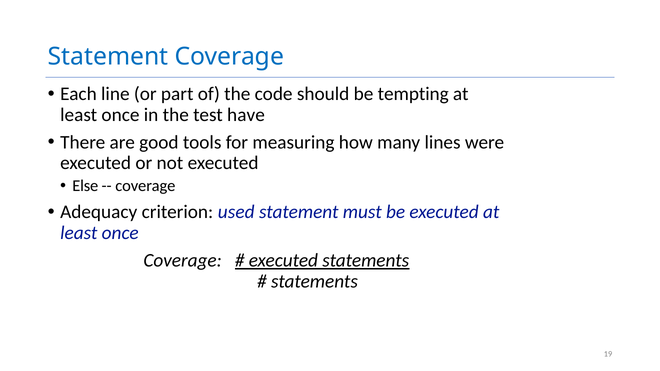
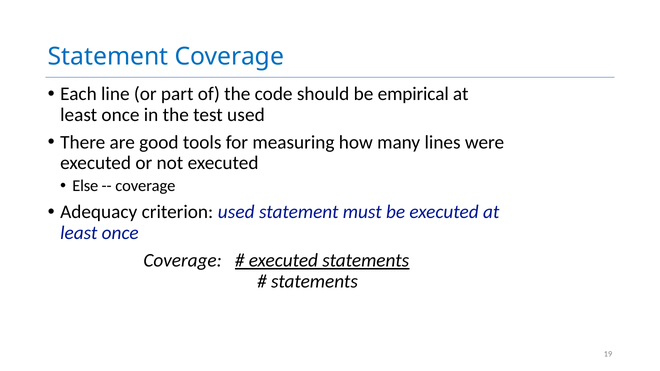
tempting: tempting -> empirical (413, 94)
test have: have -> used (246, 115)
